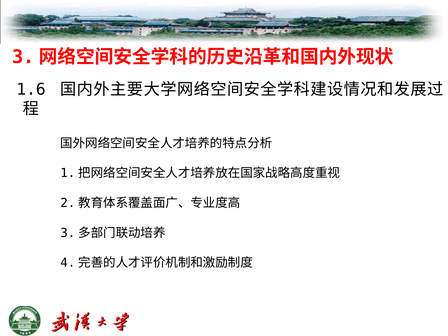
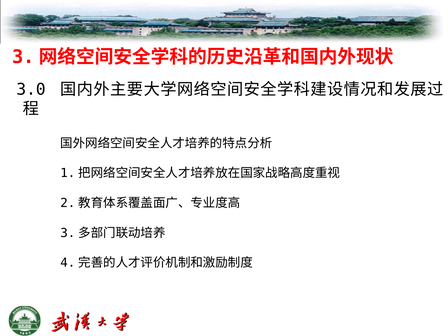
1.6: 1.6 -> 3.0 (31, 89)
